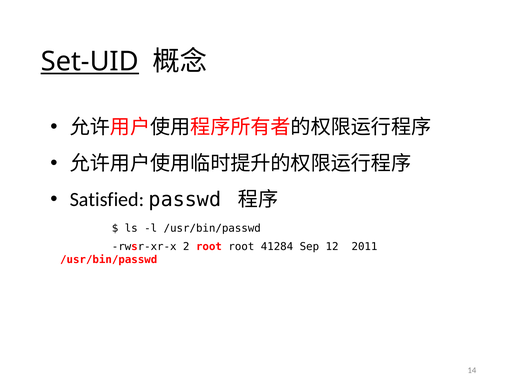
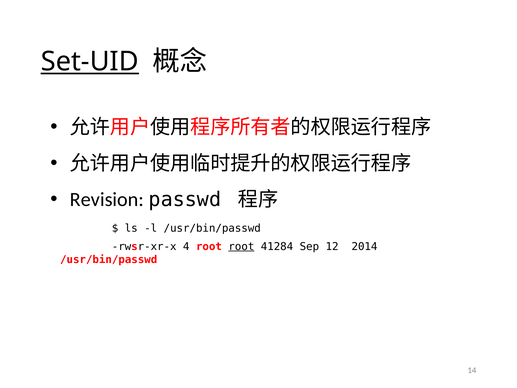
Satisfied: Satisfied -> Revision (107, 199)
2: 2 -> 4 (186, 246)
root underline: none -> present (241, 246)
2011: 2011 -> 2014 (364, 246)
